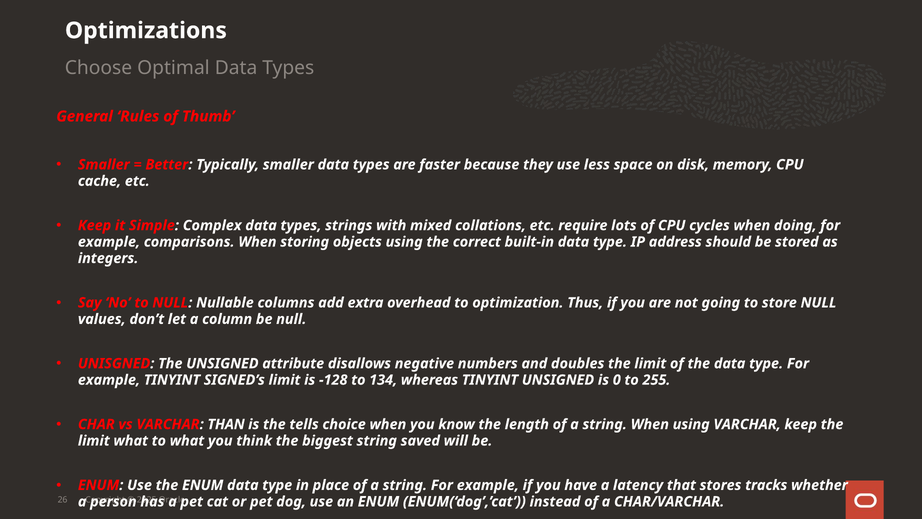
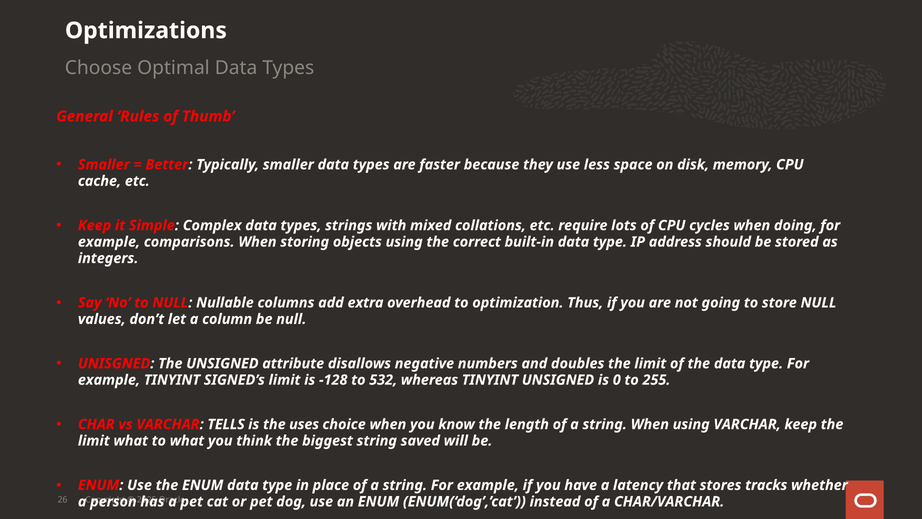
134: 134 -> 532 (383, 380)
THAN: THAN -> TELLS (226, 424)
tells: tells -> uses (304, 424)
